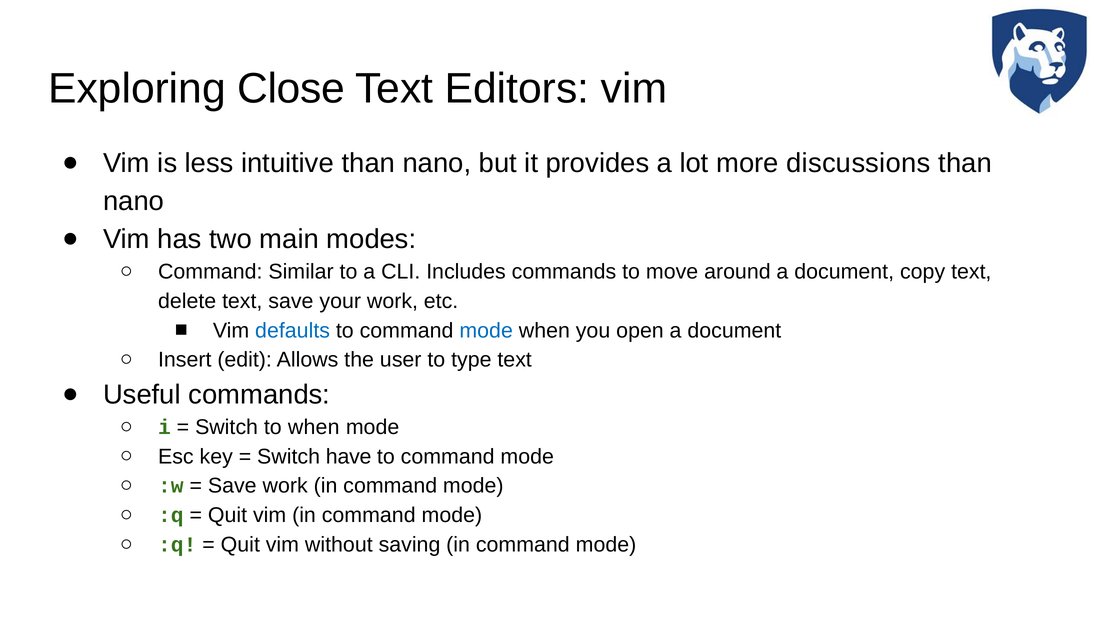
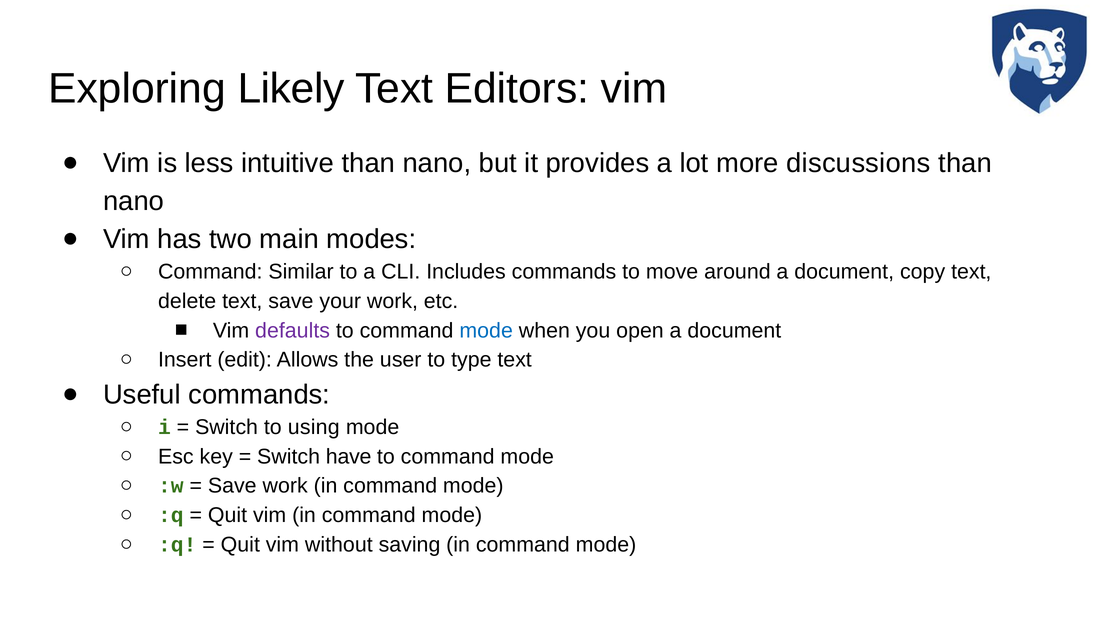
Close: Close -> Likely (291, 89)
defaults colour: blue -> purple (293, 331)
to when: when -> using (314, 427)
